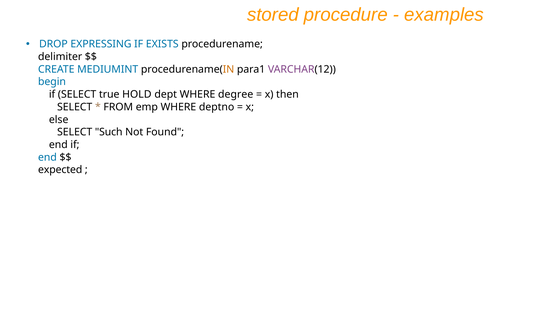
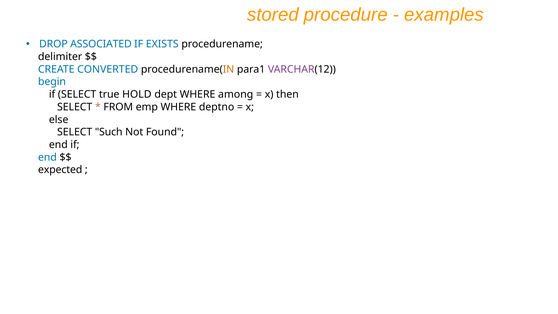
EXPRESSING: EXPRESSING -> ASSOCIATED (101, 44)
MEDIUMINT: MEDIUMINT -> CONVERTED (108, 69)
degree: degree -> among (236, 94)
